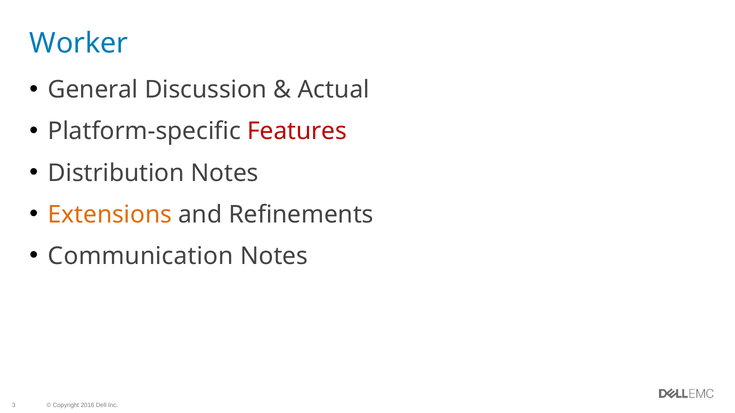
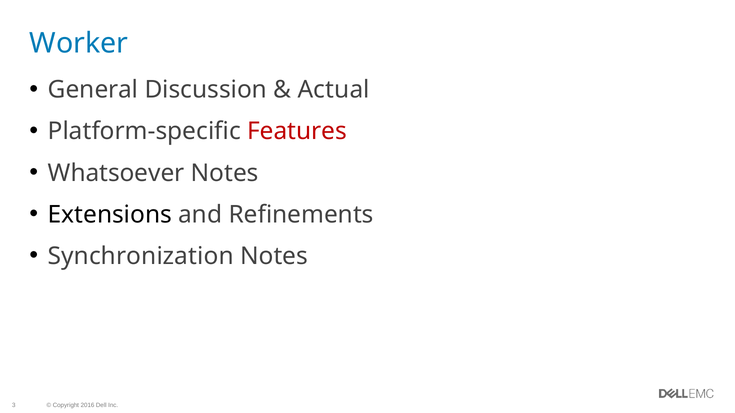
Distribution: Distribution -> Whatsoever (116, 173)
Extensions colour: orange -> black (110, 215)
Communication: Communication -> Synchronization (141, 256)
